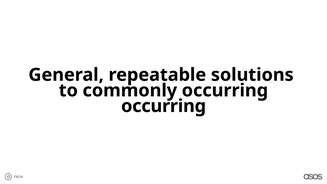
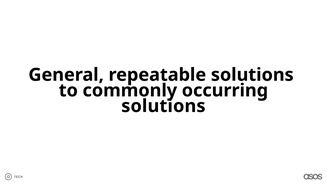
occurring: occurring -> solutions (163, 106)
